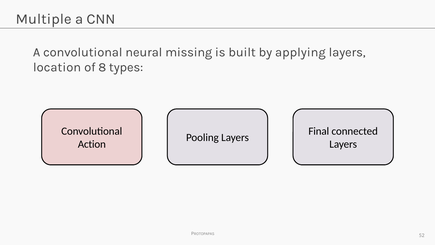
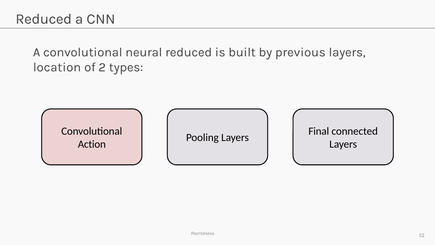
Multiple: Multiple -> Reduced (44, 19)
neural missing: missing -> reduced (189, 52)
applying: applying -> previous (300, 52)
8: 8 -> 2 (102, 67)
